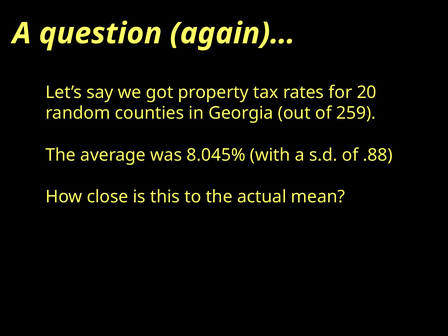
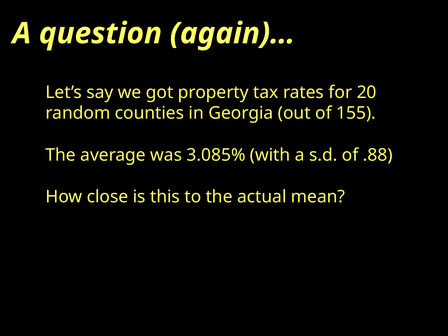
259: 259 -> 155 (356, 113)
8.045%: 8.045% -> 3.085% (216, 155)
